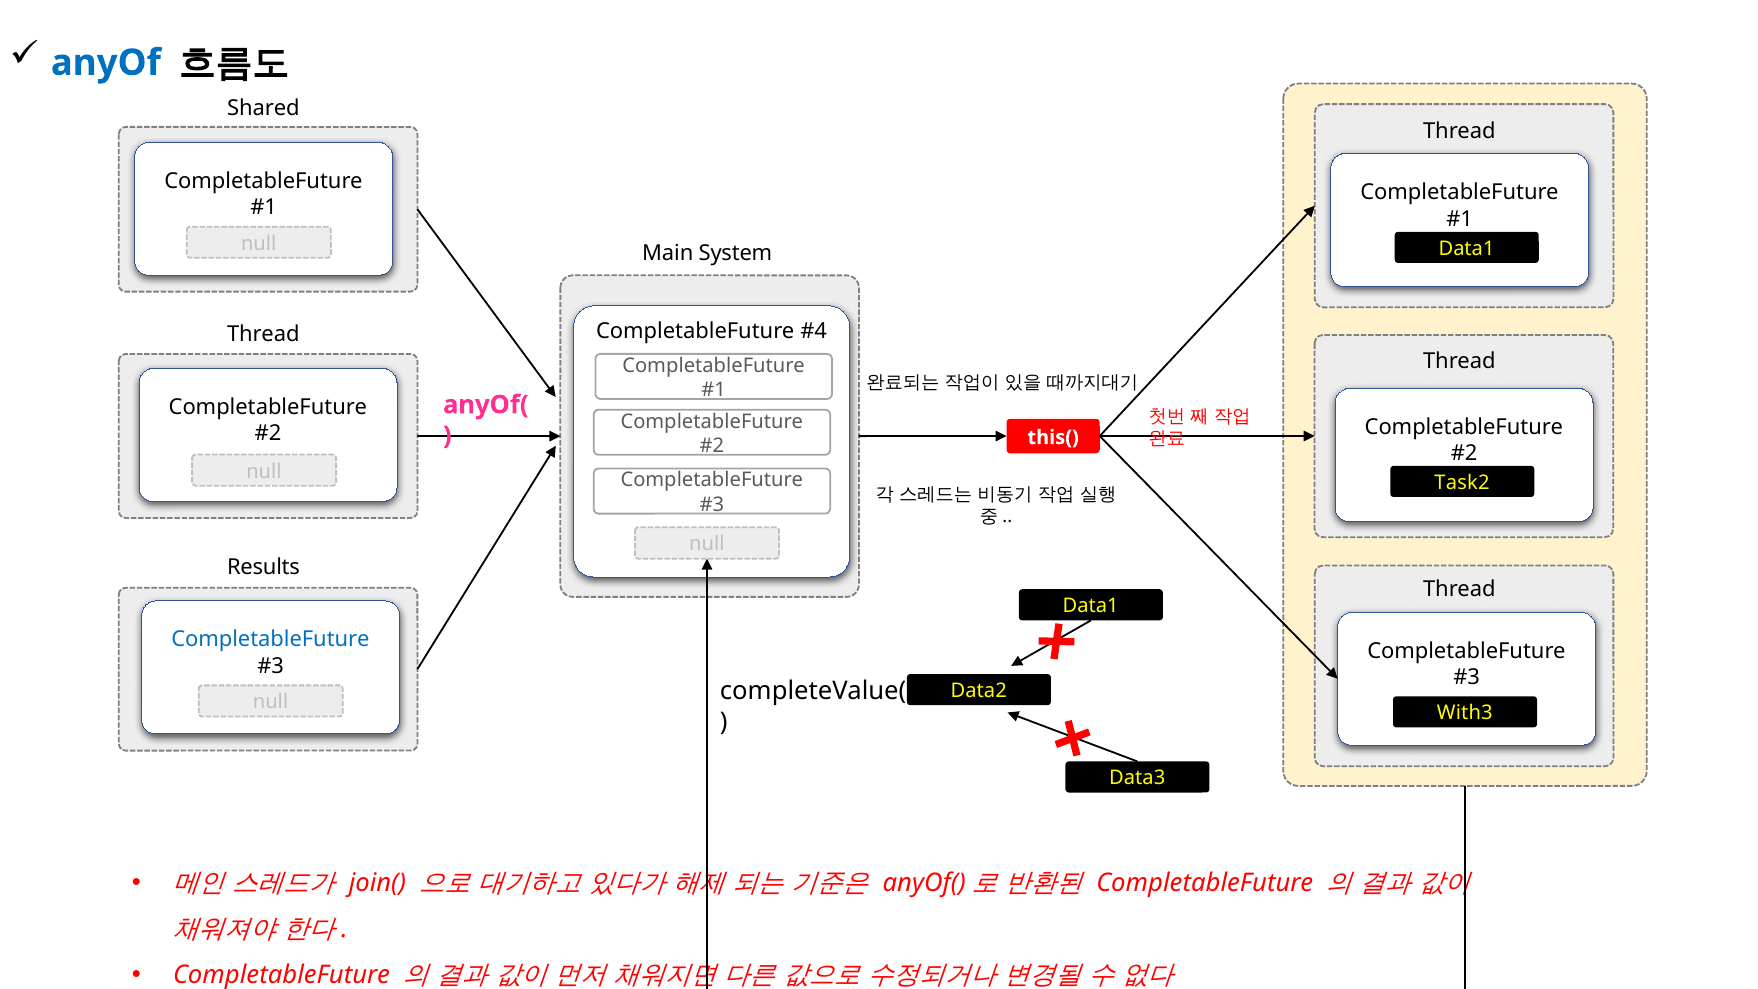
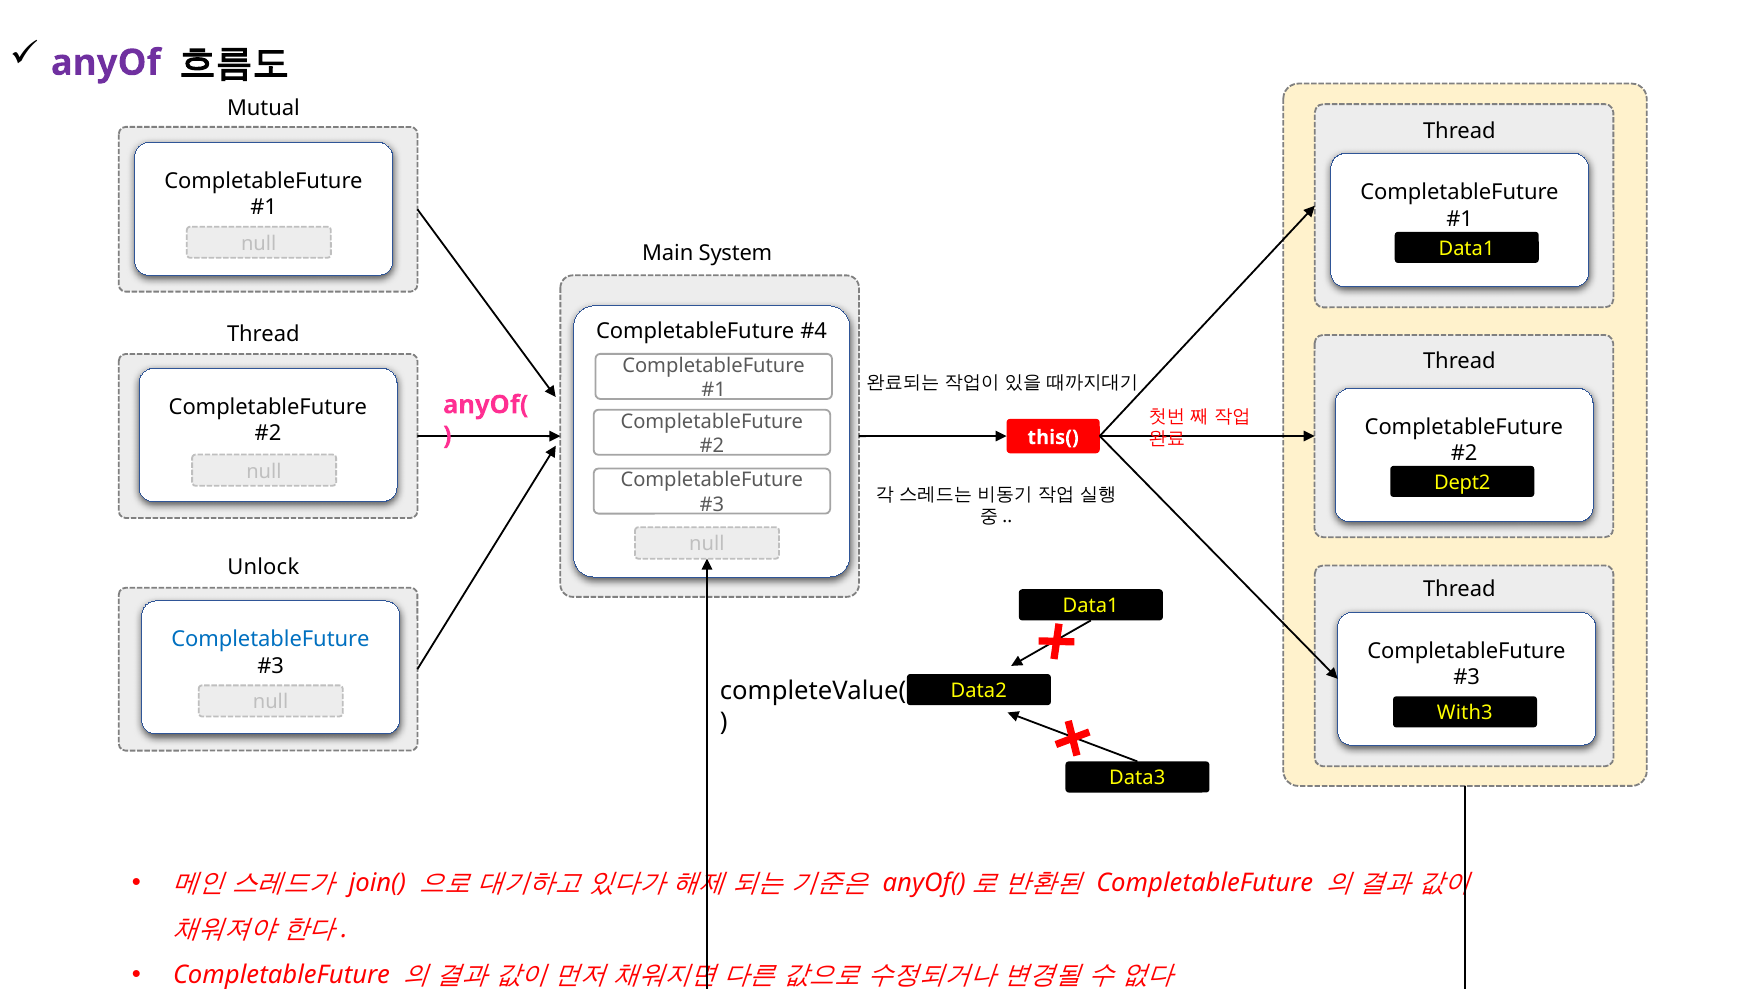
anyOf colour: blue -> purple (106, 63)
Shared: Shared -> Mutual (263, 108)
Task2: Task2 -> Dept2 (1462, 483)
Results: Results -> Unlock (263, 567)
